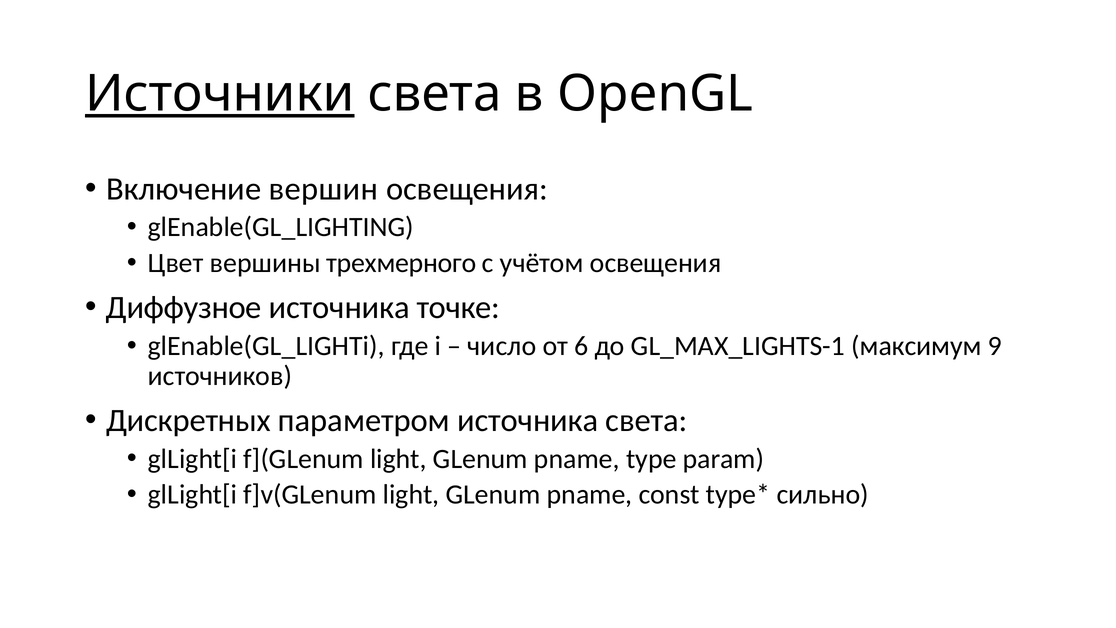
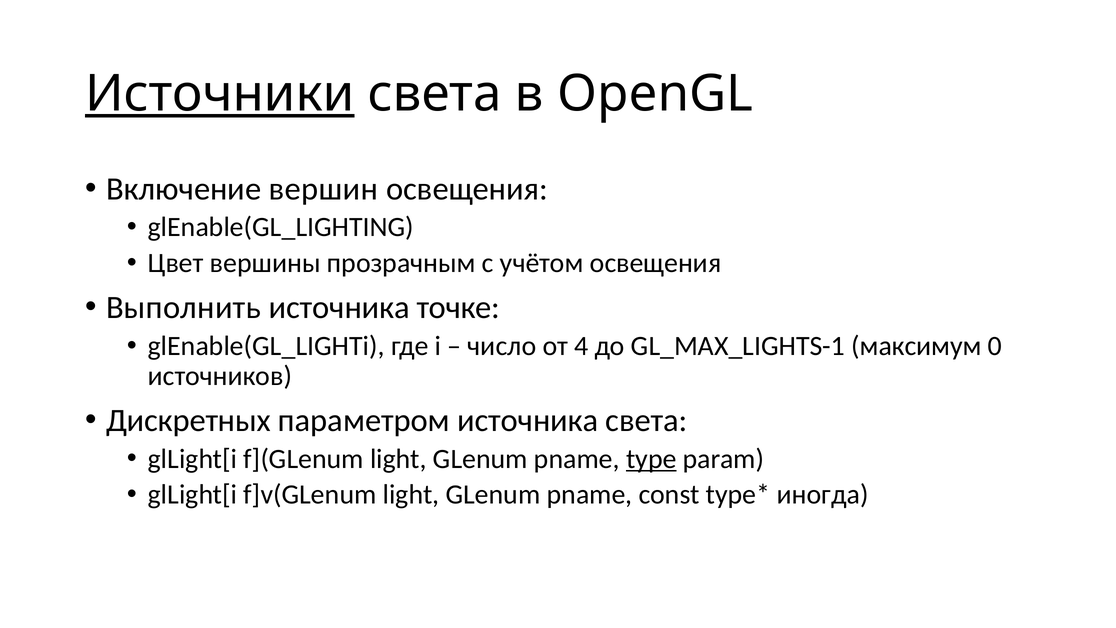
трехмерного: трехмерного -> прозрачным (401, 263)
Диффузное: Диффузное -> Выполнить (183, 307)
6: 6 -> 4 (581, 346)
9: 9 -> 0 (995, 346)
type underline: none -> present (651, 459)
сильно: сильно -> иногда (823, 495)
